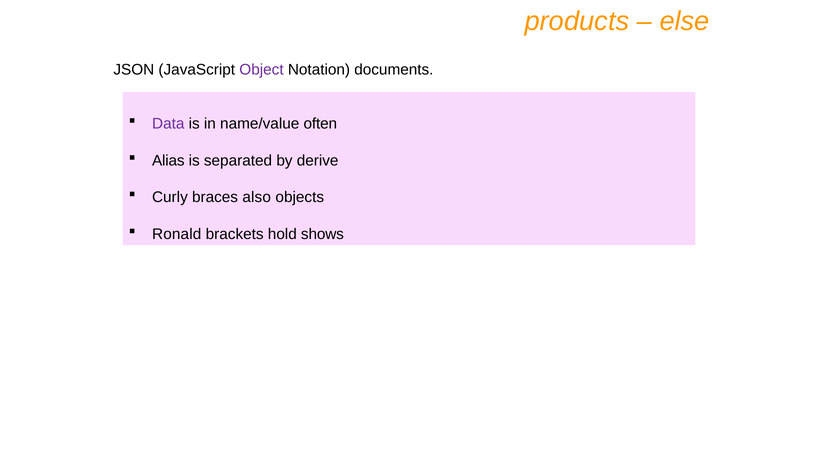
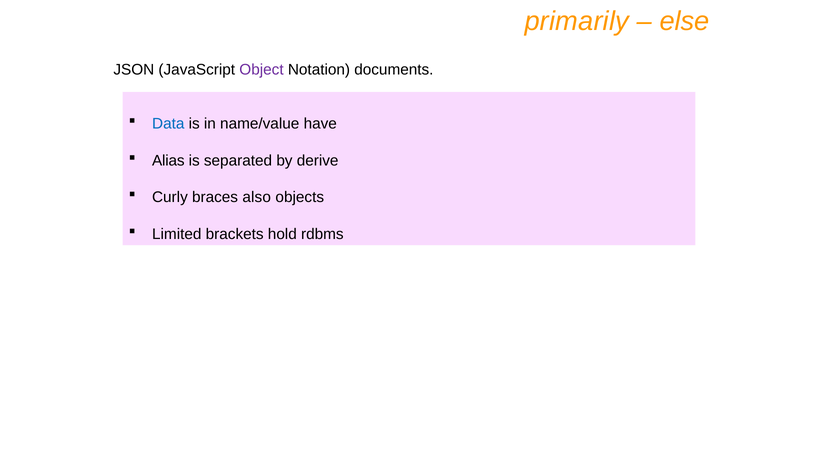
products: products -> primarily (577, 21)
Data colour: purple -> blue (168, 124)
often: often -> have (320, 124)
Ronald: Ronald -> Limited (177, 234)
shows: shows -> rdbms (322, 234)
